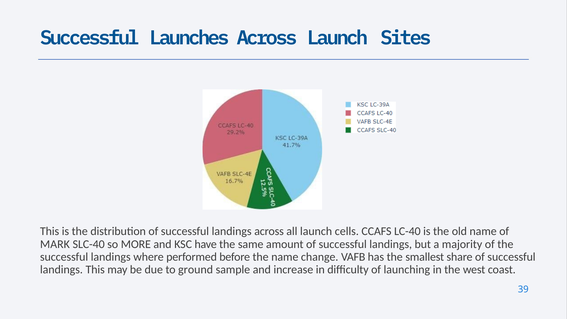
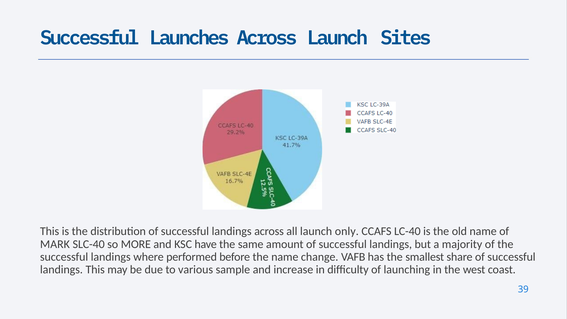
cells: cells -> only (347, 231)
ground: ground -> various (196, 270)
